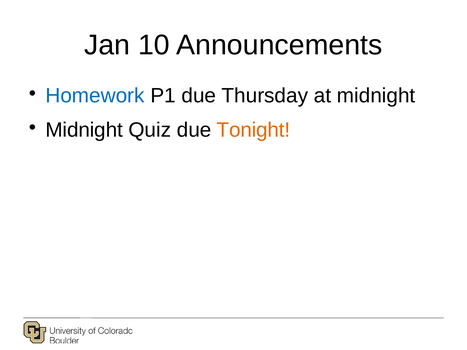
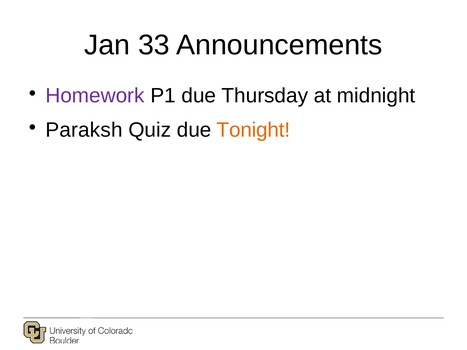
10: 10 -> 33 (154, 45)
Homework colour: blue -> purple (95, 96)
Midnight: Midnight -> Paraksh (84, 130)
